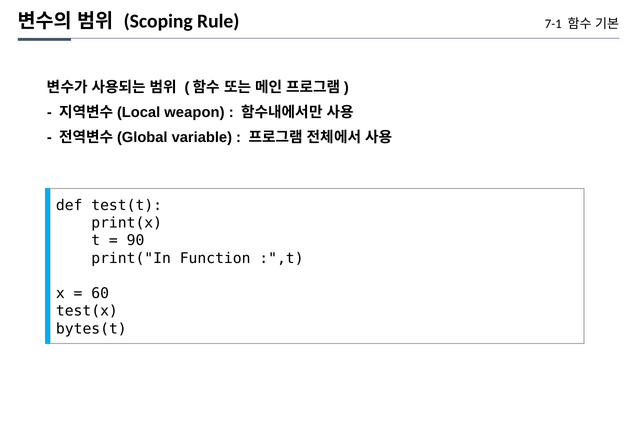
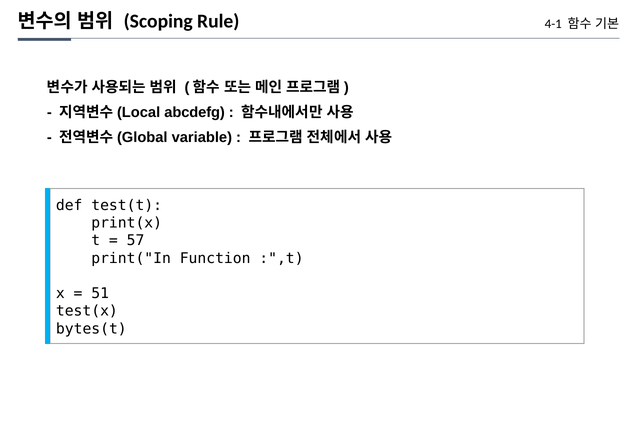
7-1: 7-1 -> 4-1 (553, 24)
weapon: weapon -> abcdefg (195, 112)
90: 90 -> 57 (136, 241)
60: 60 -> 51 (100, 293)
